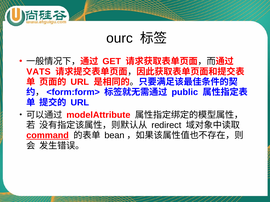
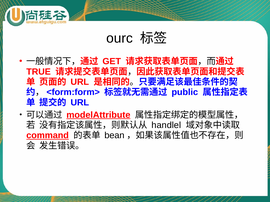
VATS: VATS -> TRUE (39, 72)
modelAttribute underline: none -> present (98, 115)
redirect: redirect -> handlel (166, 125)
